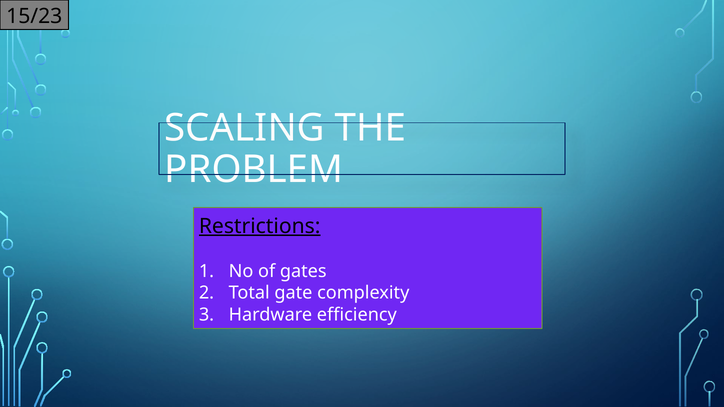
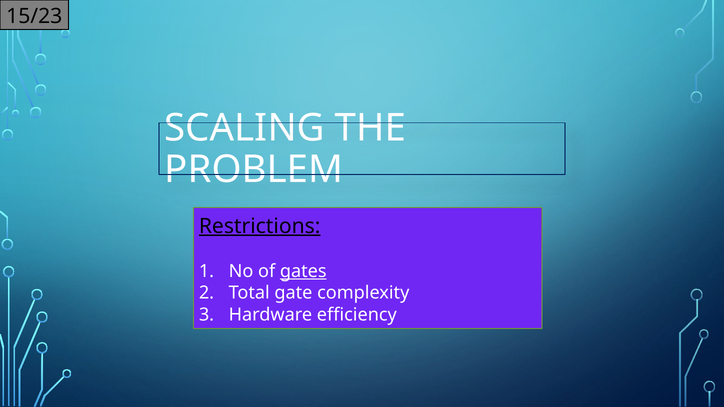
gates underline: none -> present (303, 271)
